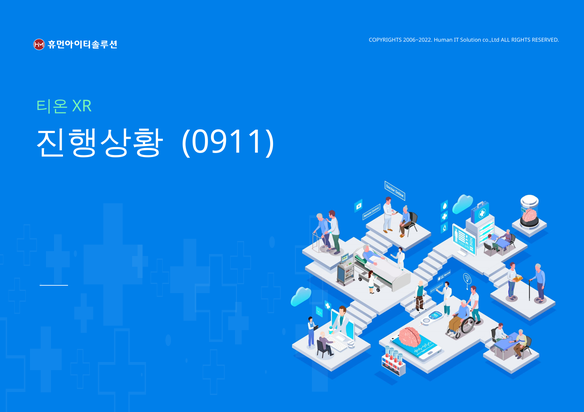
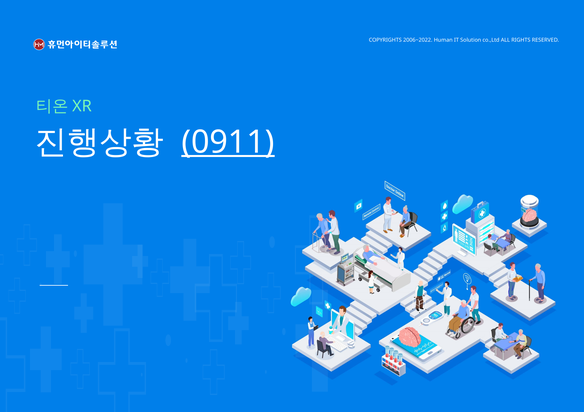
0911 underline: none -> present (228, 142)
